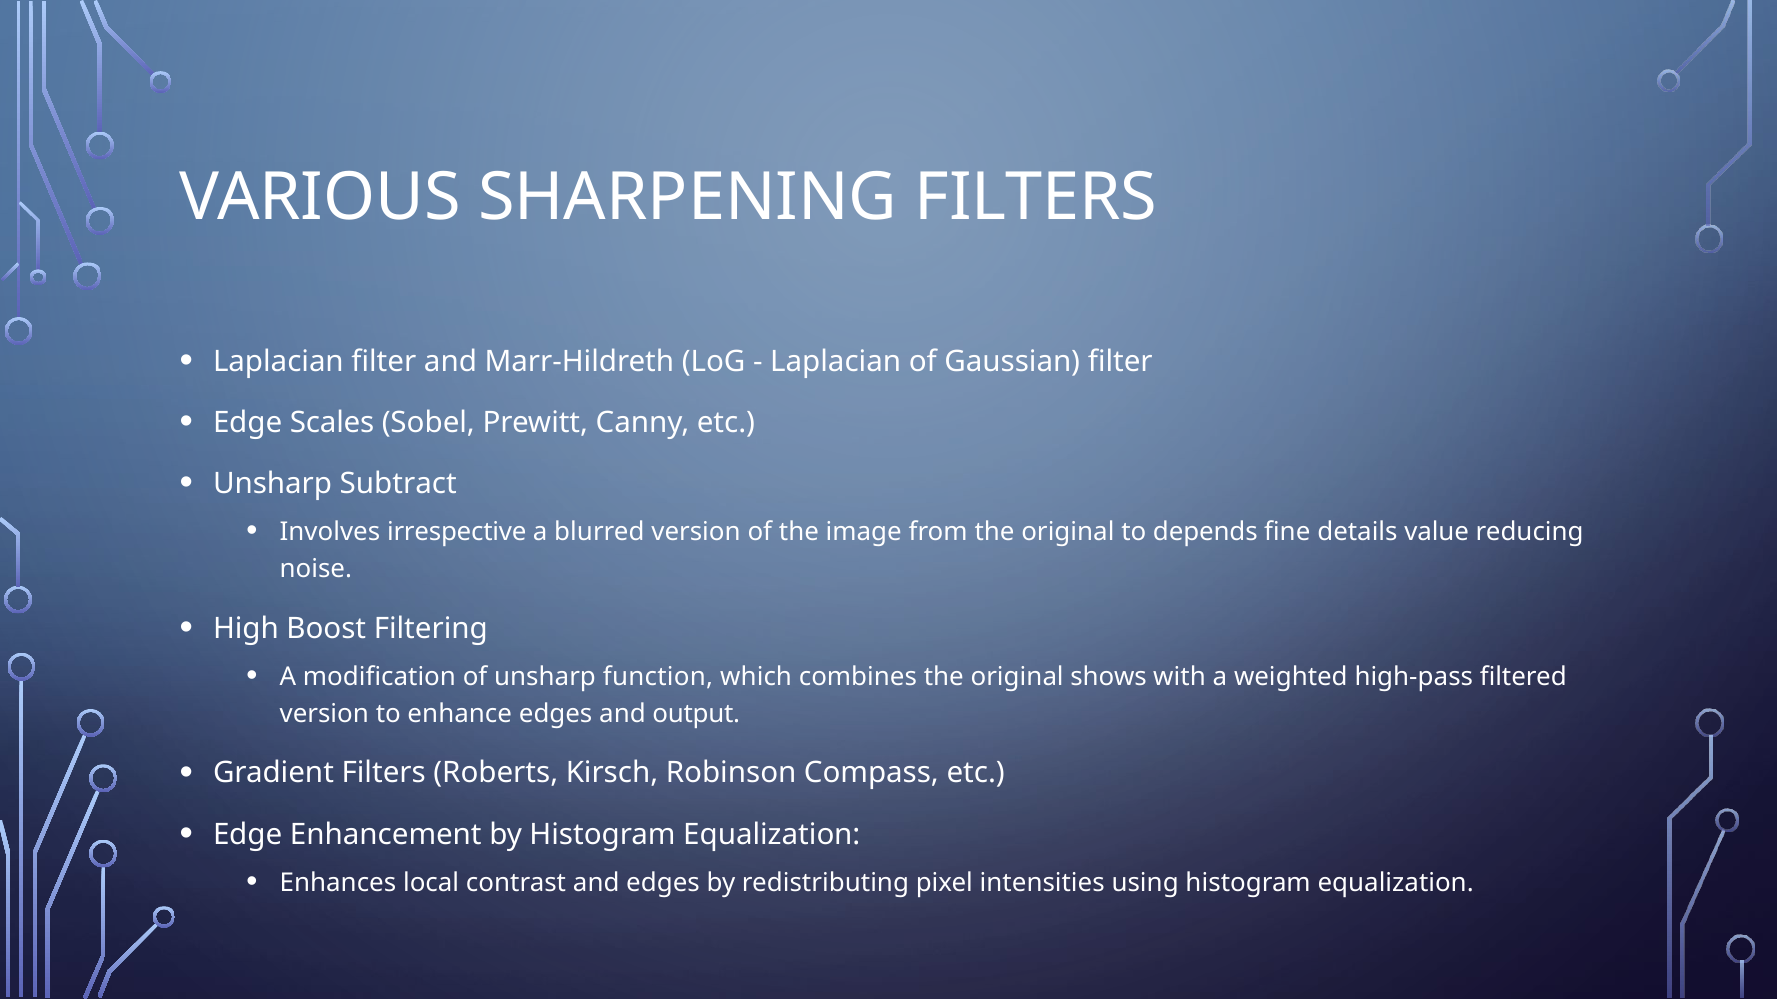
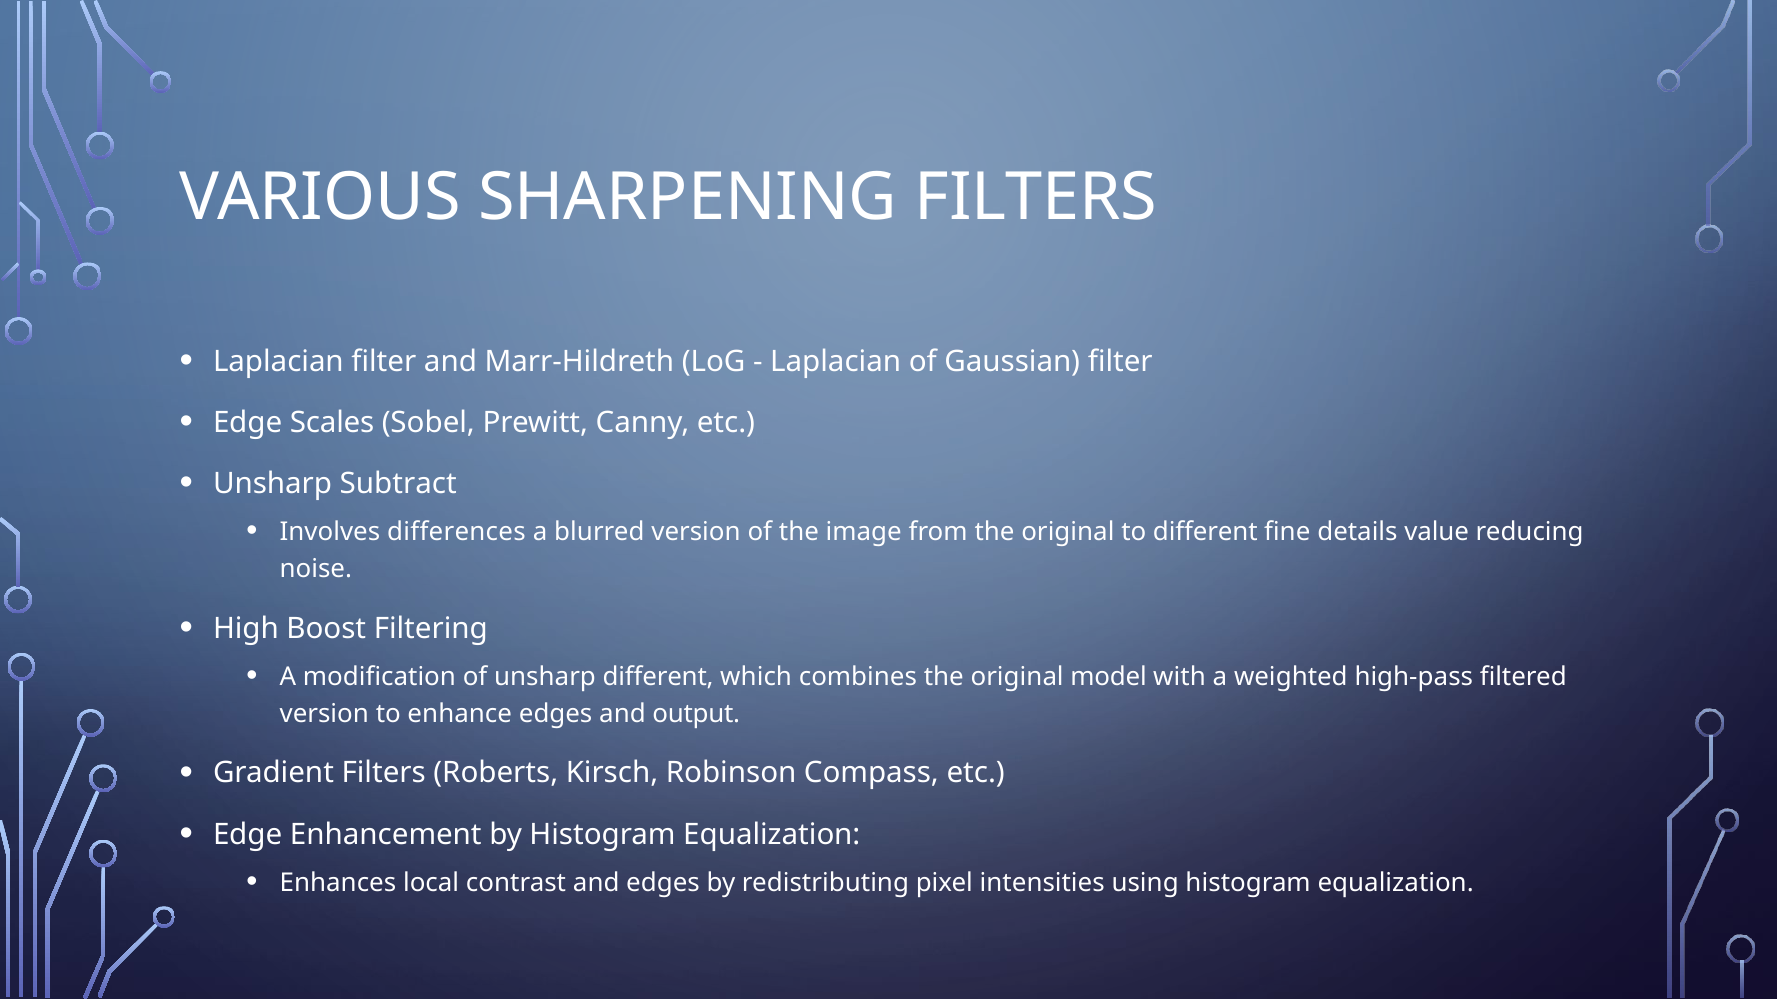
irrespective: irrespective -> differences (456, 532)
to depends: depends -> different (1205, 532)
unsharp function: function -> different (658, 677)
shows: shows -> model (1109, 677)
